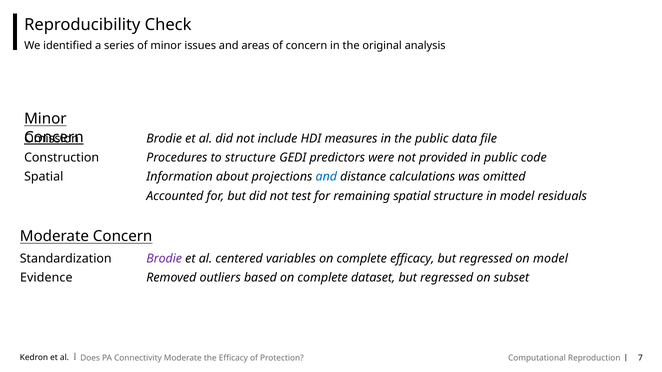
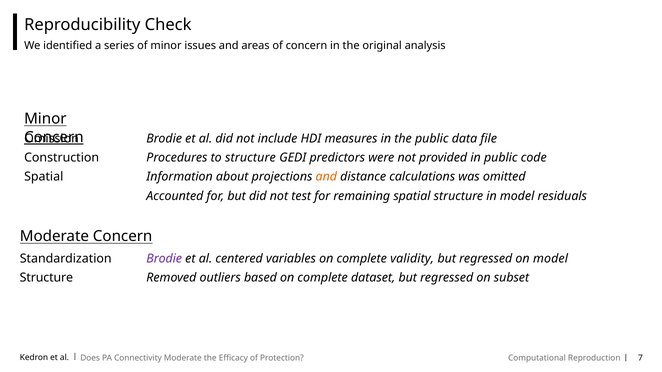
and colour: blue -> orange (326, 177)
complete efficacy: efficacy -> validity (412, 259)
Evidence: Evidence -> Structure (46, 278)
